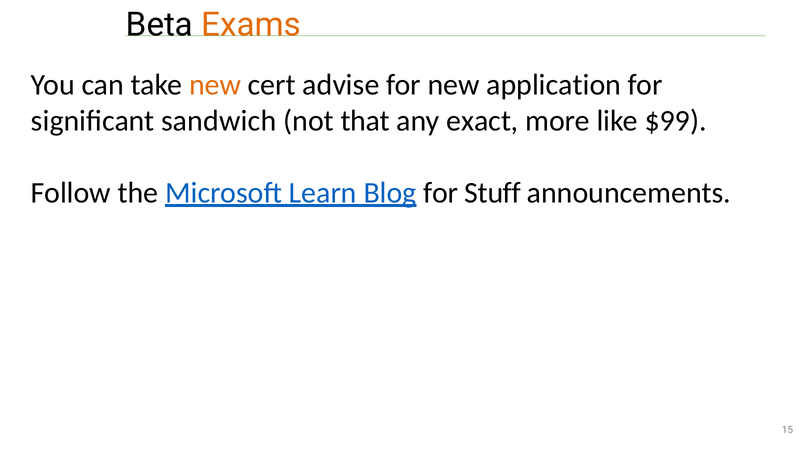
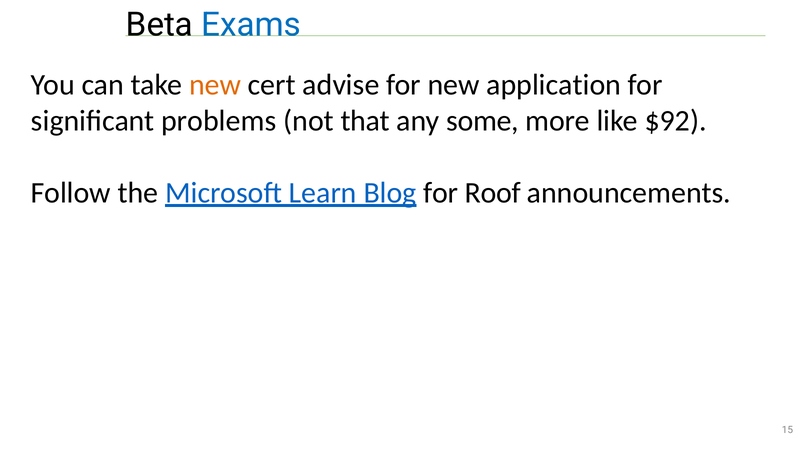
Exams colour: orange -> blue (251, 25)
sandwich: sandwich -> problems (219, 121)
exact: exact -> some (482, 121)
$99: $99 -> $92 (676, 121)
Stuff: Stuff -> Roof (493, 192)
